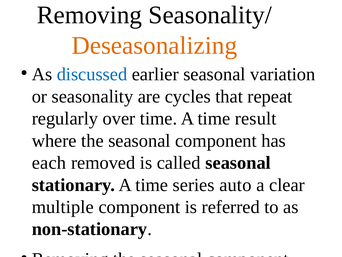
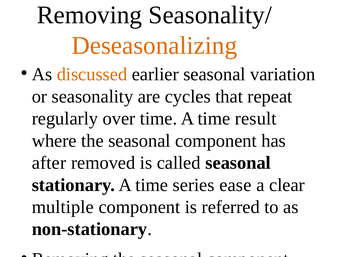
discussed colour: blue -> orange (92, 74)
each: each -> after (49, 162)
auto: auto -> ease (235, 185)
